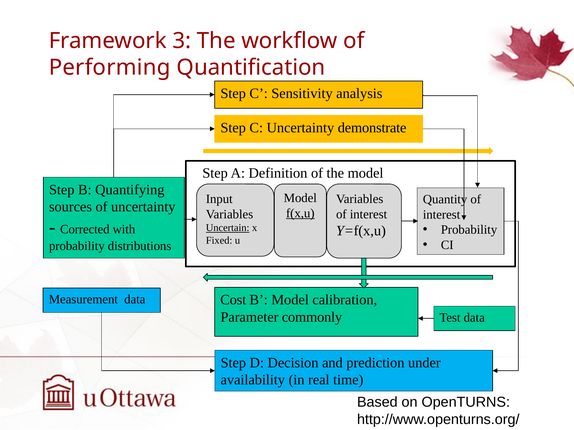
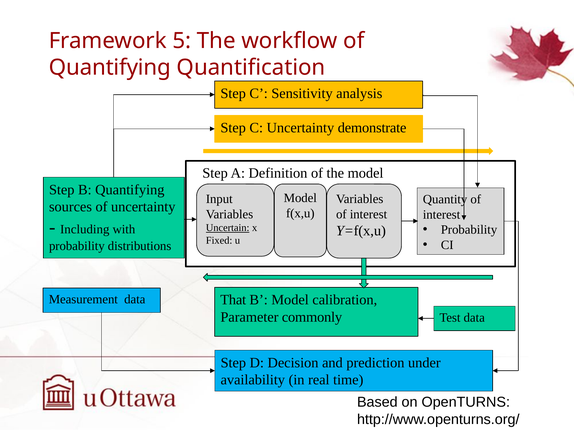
3: 3 -> 5 (182, 41)
Performing: Performing -> Quantifying (110, 68)
f(x,u underline: present -> none (300, 213)
Corrected: Corrected -> Including (85, 230)
Cost: Cost -> That (233, 300)
